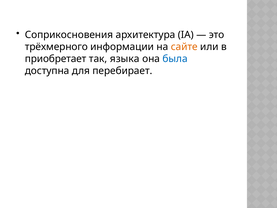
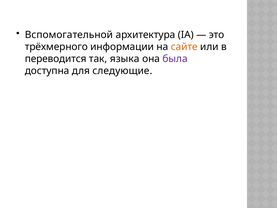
Соприкосновения: Соприкосновения -> Вспомогательной (69, 35)
приобретает: приобретает -> переводится (56, 59)
была colour: blue -> purple (175, 59)
перебирает: перебирает -> следующие (122, 71)
